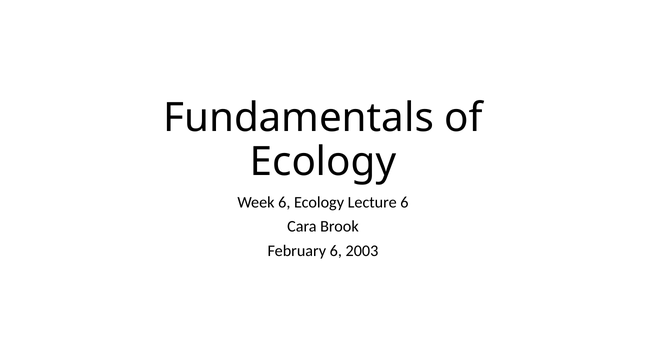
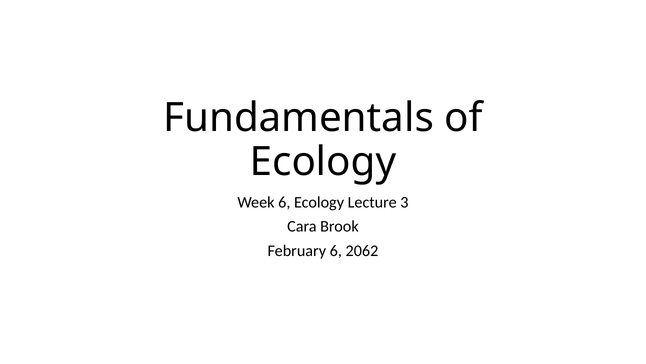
Lecture 6: 6 -> 3 (404, 202)
2003: 2003 -> 2062 (362, 250)
